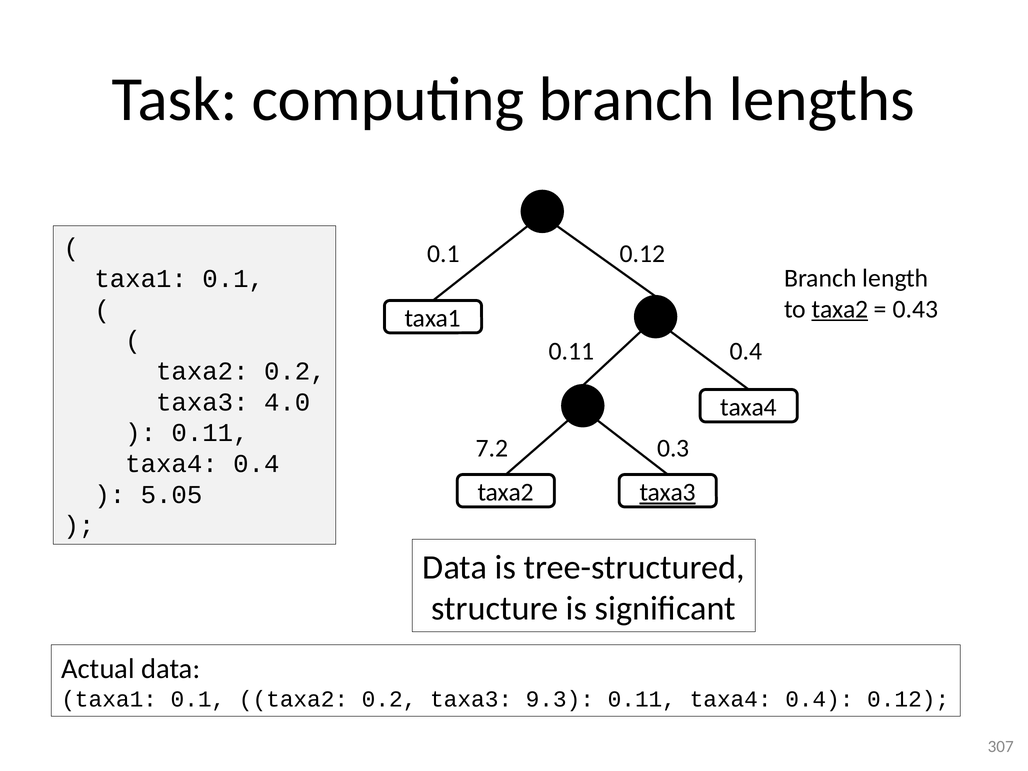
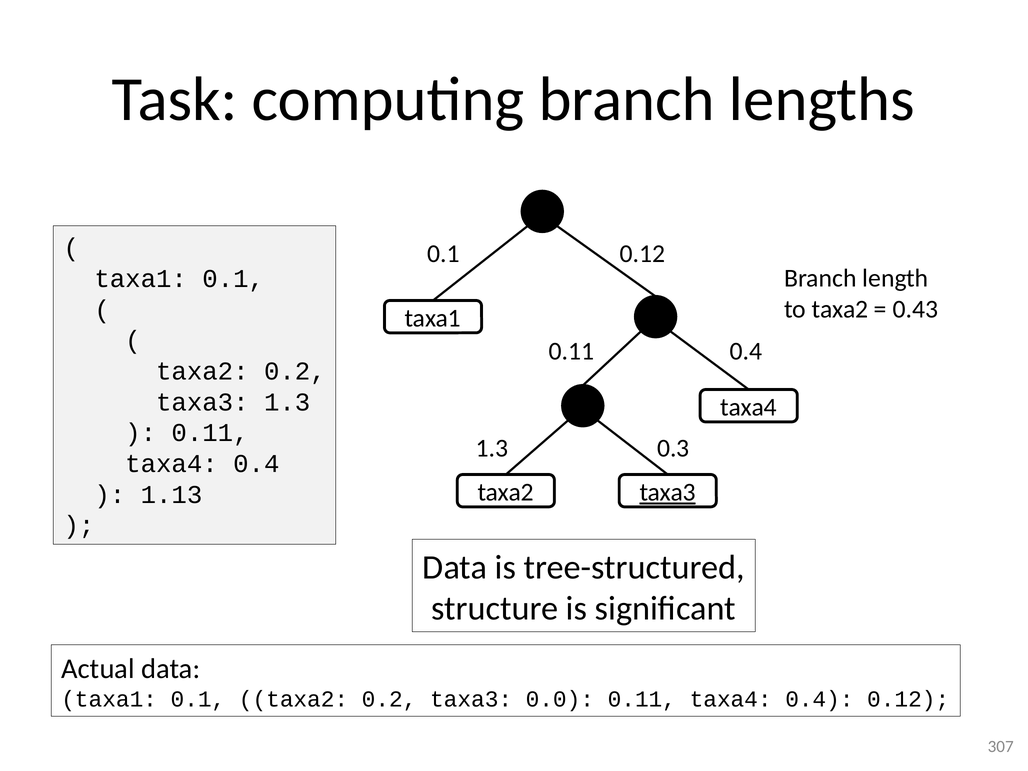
taxa2 underline: present -> none (840, 309)
taxa3 4.0: 4.0 -> 1.3 (287, 402)
7.2: 7.2 -> 1.3 (492, 448)
5.05: 5.05 -> 1.13 (171, 495)
9.3: 9.3 -> 0.0 (560, 699)
